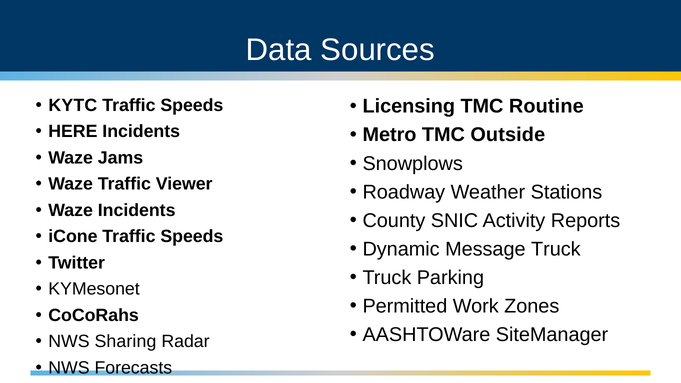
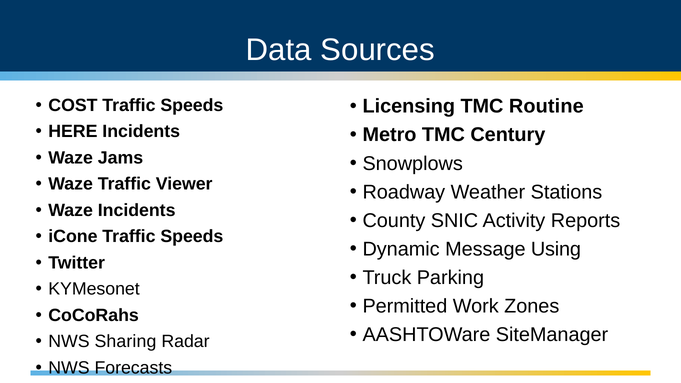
KYTC: KYTC -> COST (73, 105)
Outside: Outside -> Century (508, 135)
Message Truck: Truck -> Using (556, 249)
